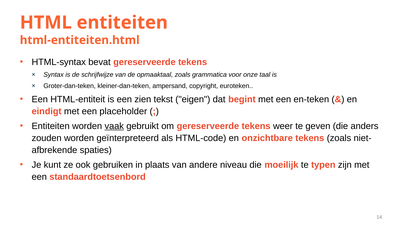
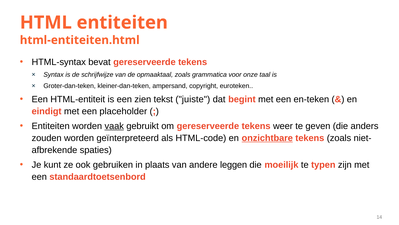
eigen: eigen -> juiste (193, 99)
onzichtbare underline: none -> present (267, 138)
niveau: niveau -> leggen (234, 164)
